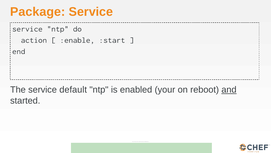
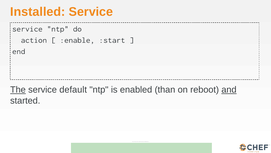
Package: Package -> Installed (38, 12)
The underline: none -> present (18, 89)
your: your -> than (165, 89)
